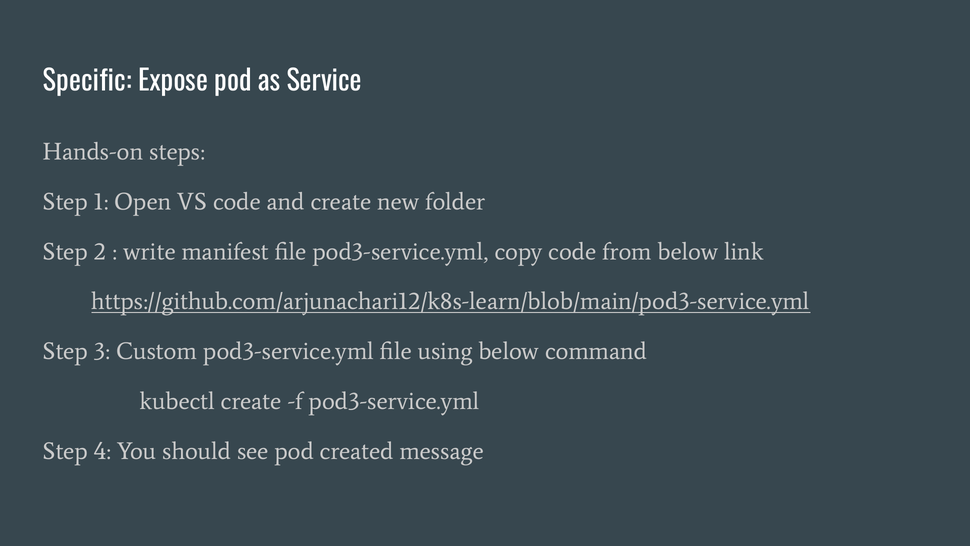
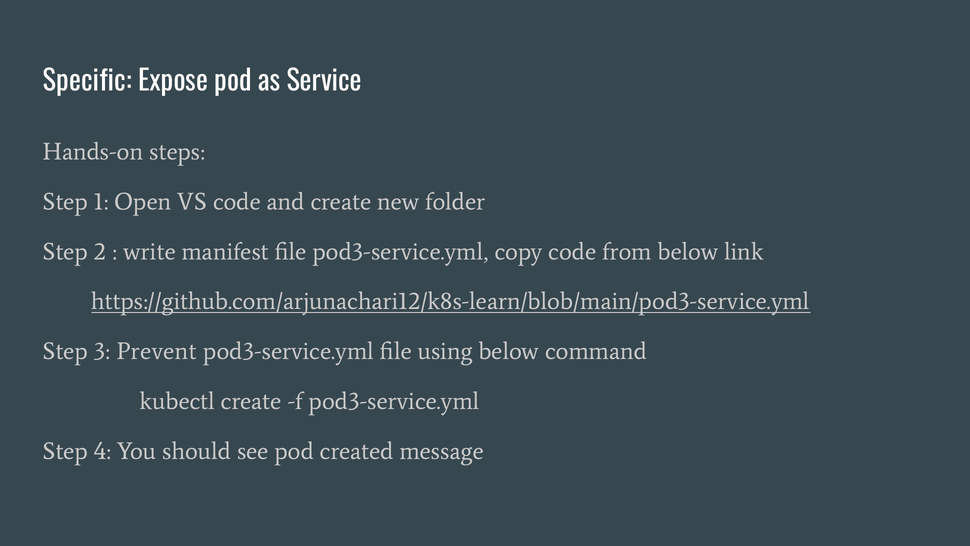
Custom: Custom -> Prevent (157, 351)
